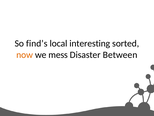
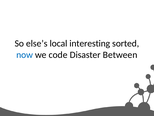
find’s: find’s -> else’s (37, 43)
now colour: orange -> blue (25, 55)
mess: mess -> code (58, 55)
